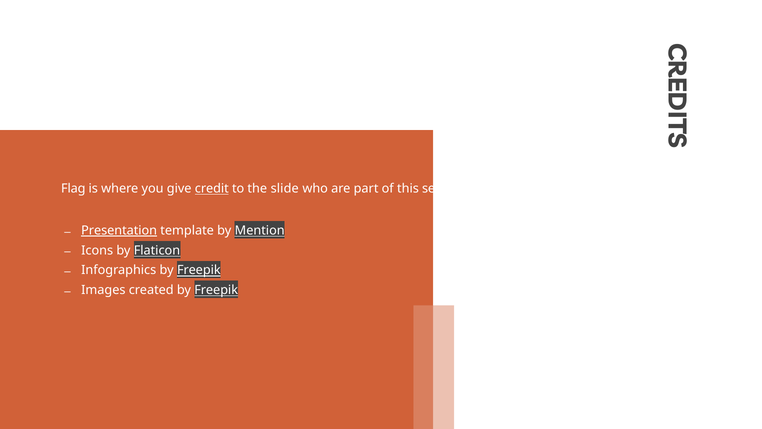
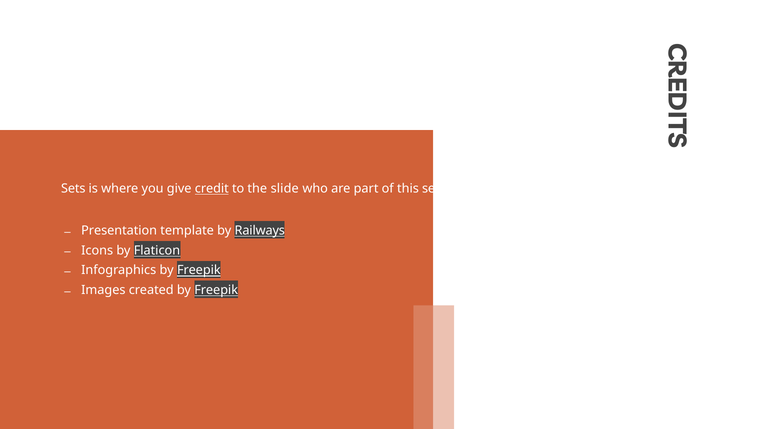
Flag: Flag -> Sets (73, 189)
Presentation underline: present -> none (119, 230)
Mention: Mention -> Railways (260, 230)
